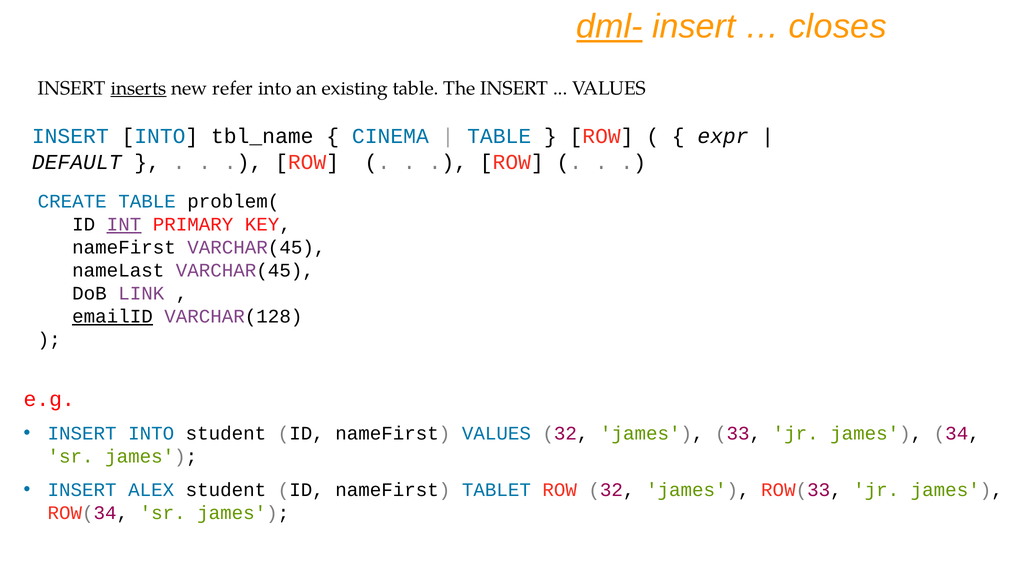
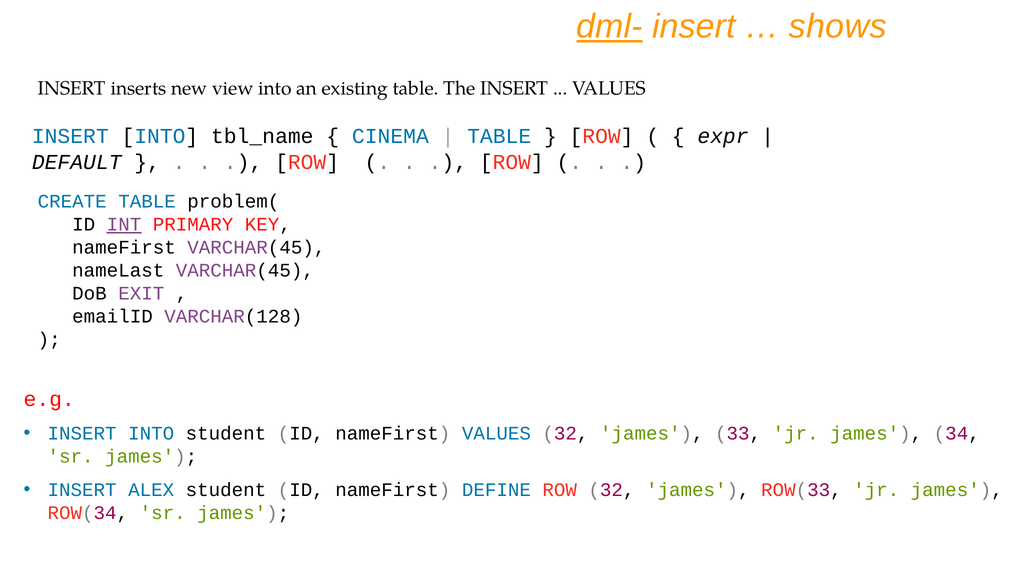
closes: closes -> shows (838, 27)
inserts underline: present -> none (138, 88)
refer: refer -> view (233, 88)
LINK: LINK -> EXIT (141, 294)
emailID underline: present -> none (113, 317)
TABLET: TABLET -> DEFINE (496, 490)
